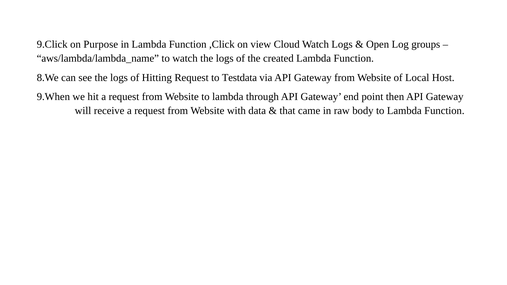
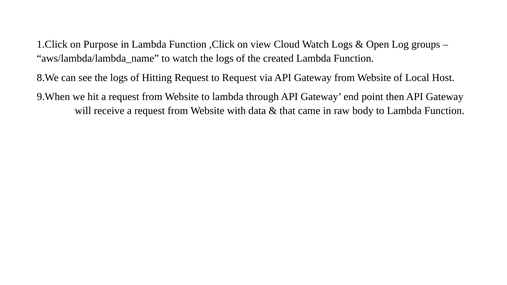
9.Click: 9.Click -> 1.Click (52, 44)
to Testdata: Testdata -> Request (239, 78)
